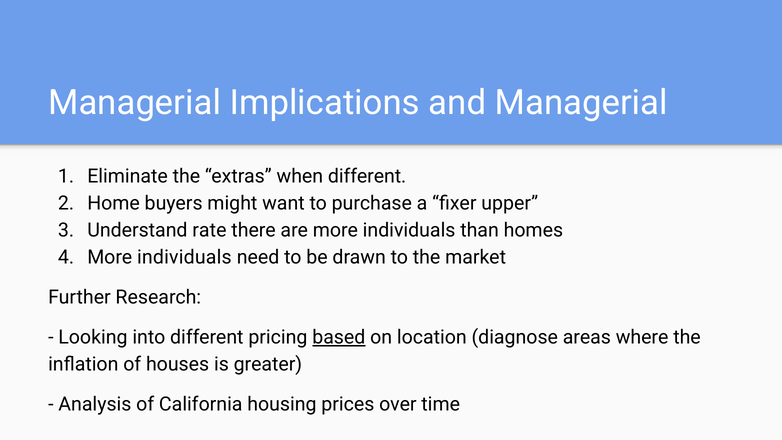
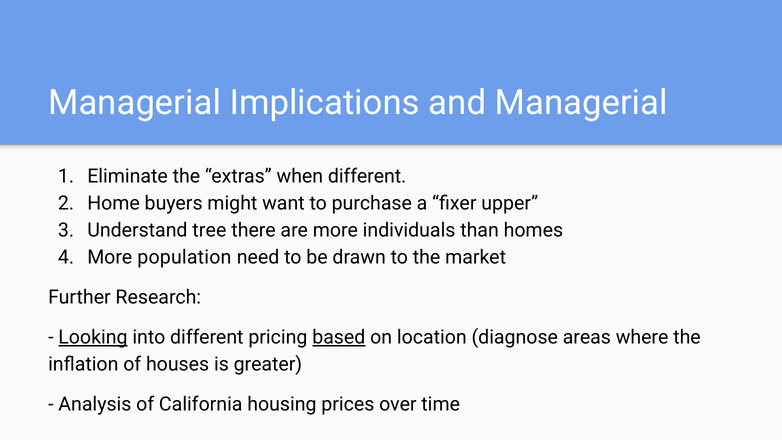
rate: rate -> tree (209, 230)
individuals: individuals -> population (184, 257)
Looking underline: none -> present (93, 337)
